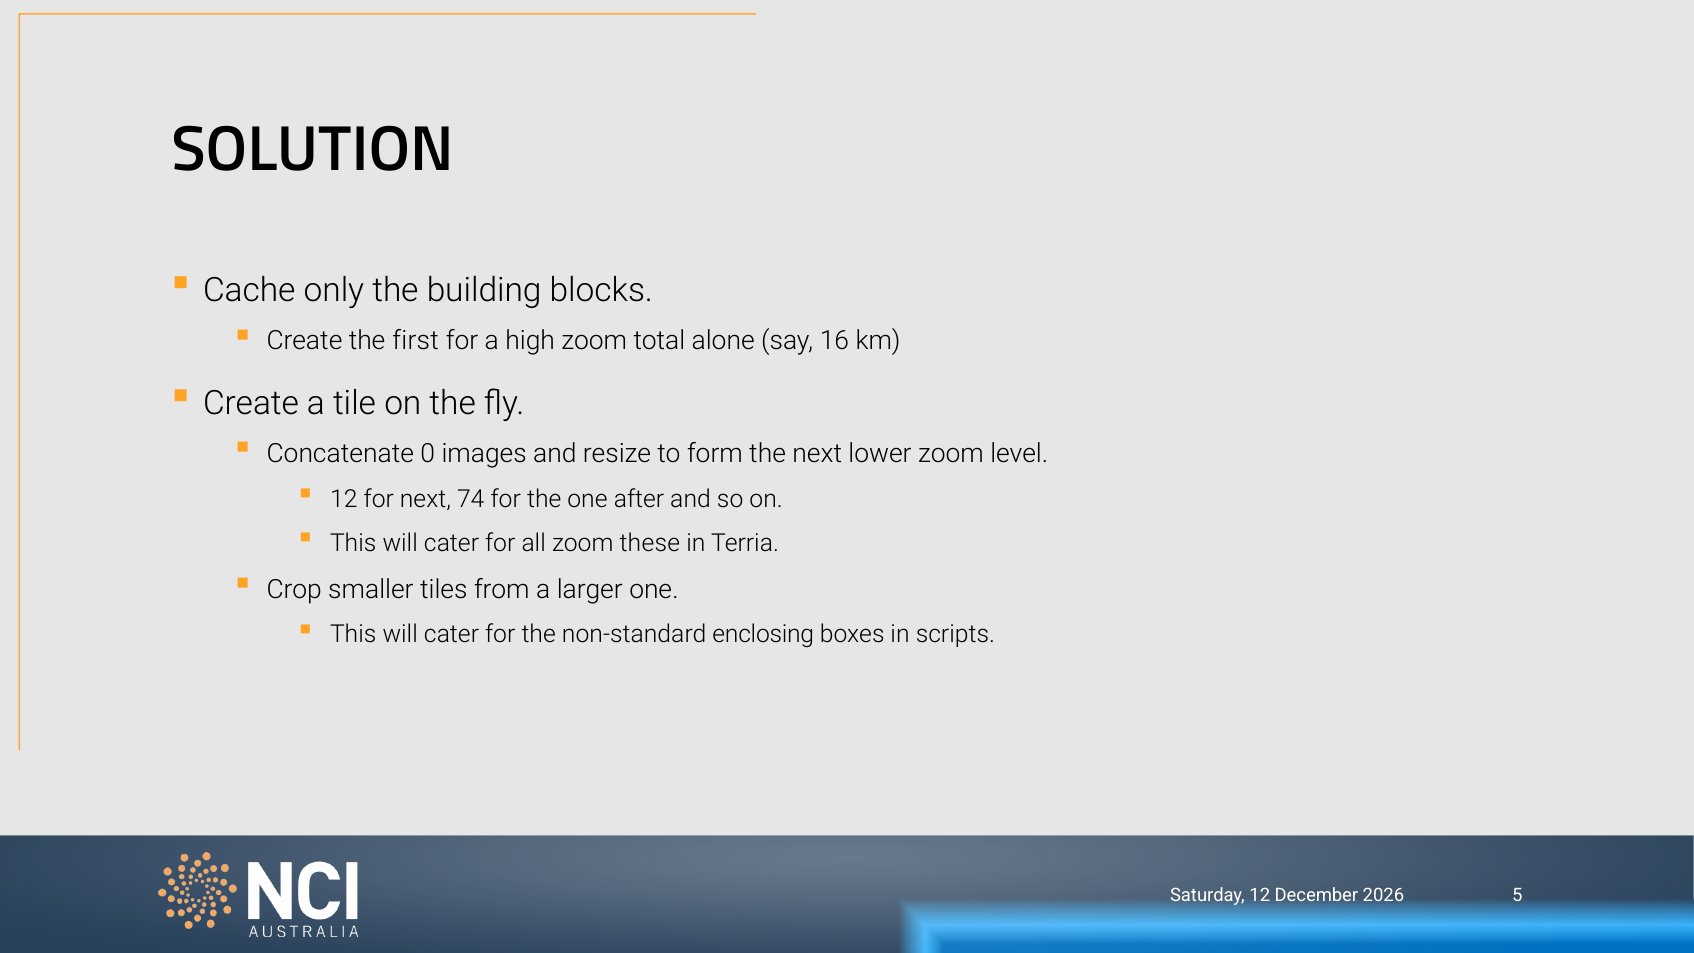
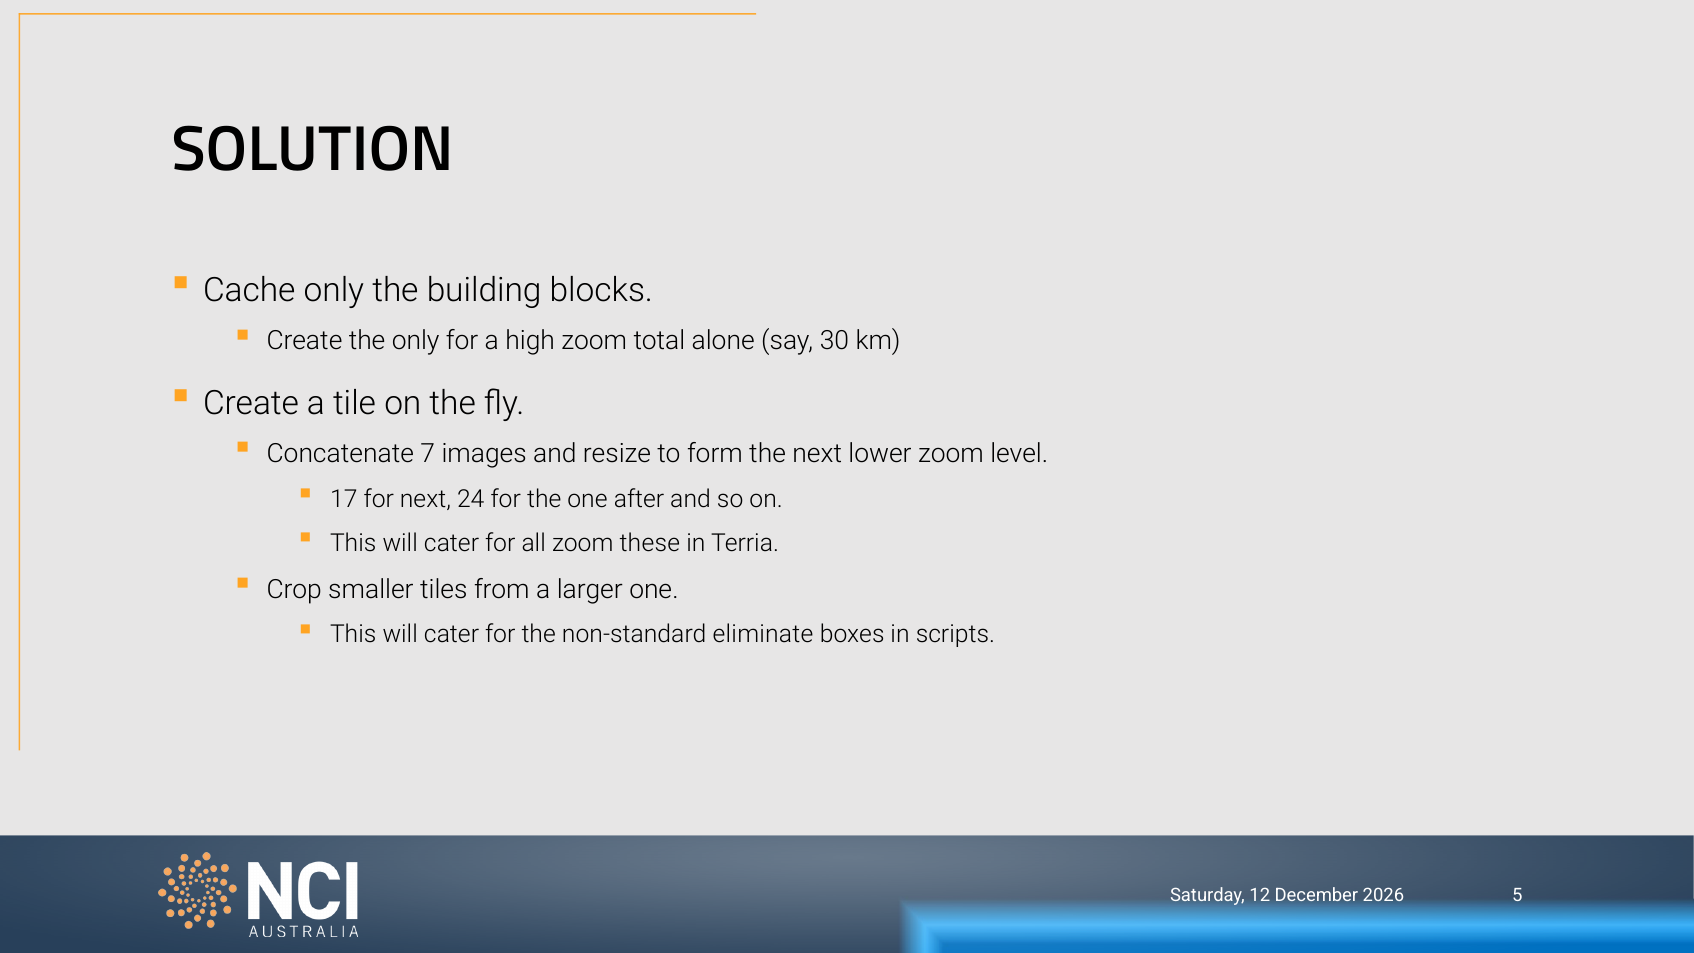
the first: first -> only (416, 341)
16: 16 -> 30 (834, 341)
0: 0 -> 7 (428, 454)
12: 12 -> 17 (344, 499)
74: 74 -> 24 (471, 499)
enclosing: enclosing -> eliminate (763, 635)
